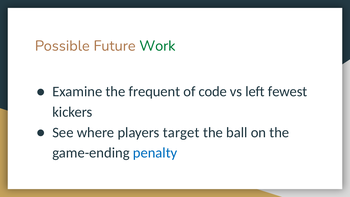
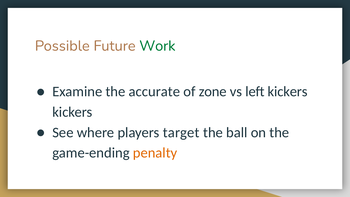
frequent: frequent -> accurate (154, 91)
code: code -> zone (213, 91)
left fewest: fewest -> kickers (288, 91)
penalty colour: blue -> orange (155, 153)
